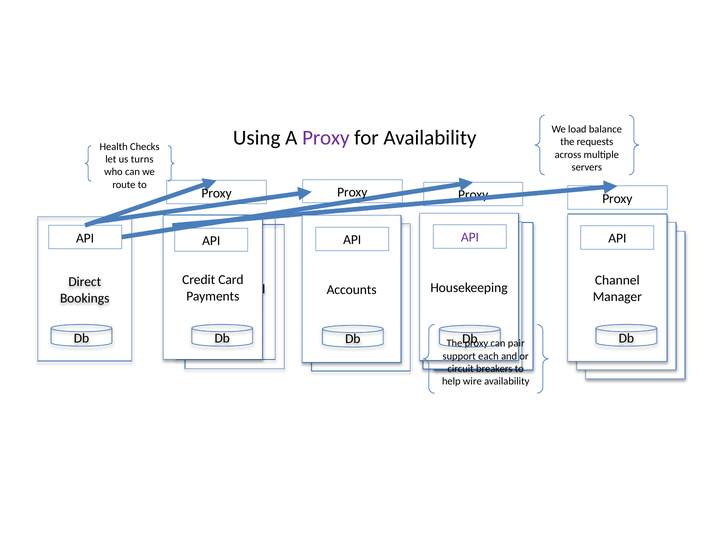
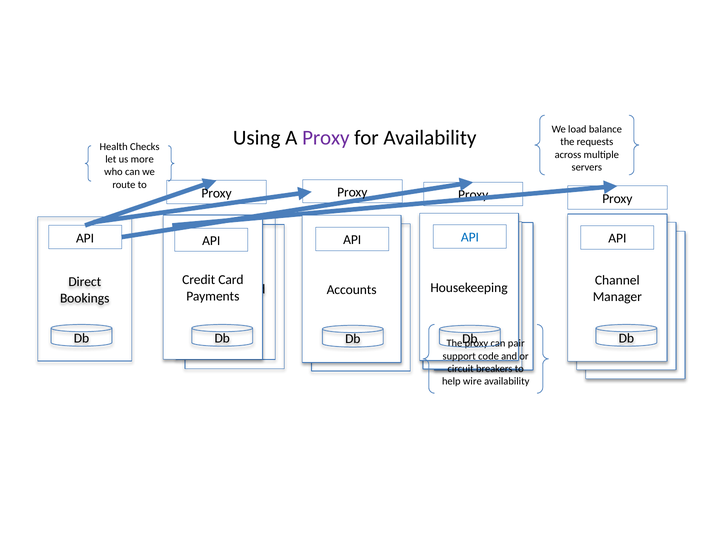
turns: turns -> more (142, 159)
API colour: purple -> blue (470, 237)
each: each -> code (489, 356)
